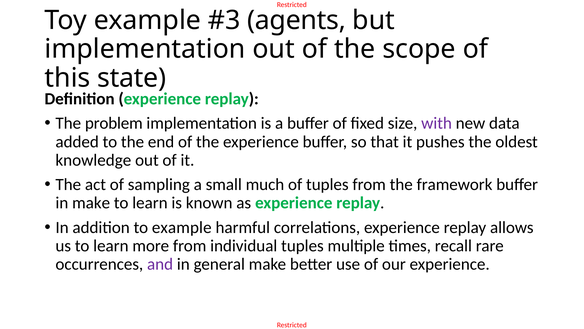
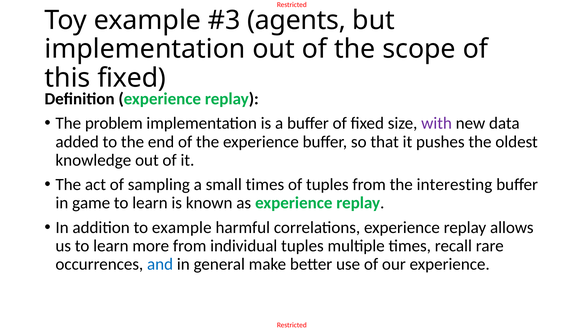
this state: state -> fixed (132, 78)
small much: much -> times (265, 184)
framework: framework -> interesting (454, 184)
in make: make -> game (91, 203)
and colour: purple -> blue (160, 264)
